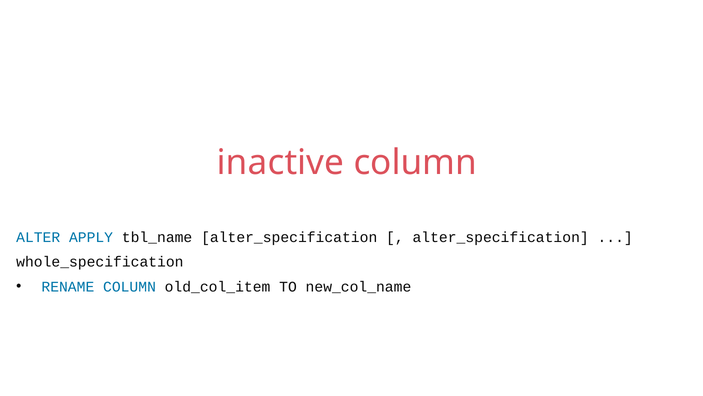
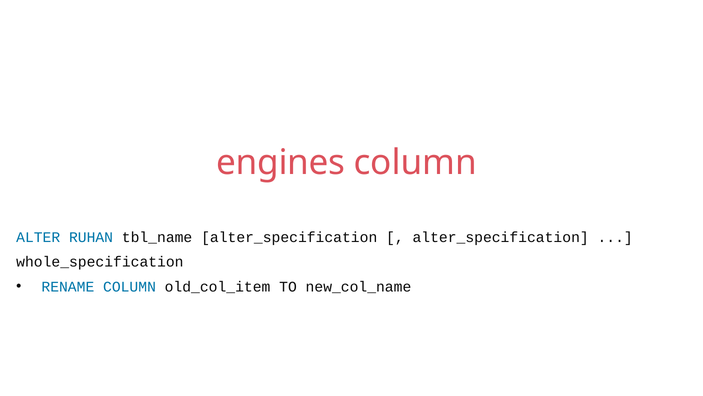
inactive: inactive -> engines (281, 162)
APPLY: APPLY -> RUHAN (91, 237)
